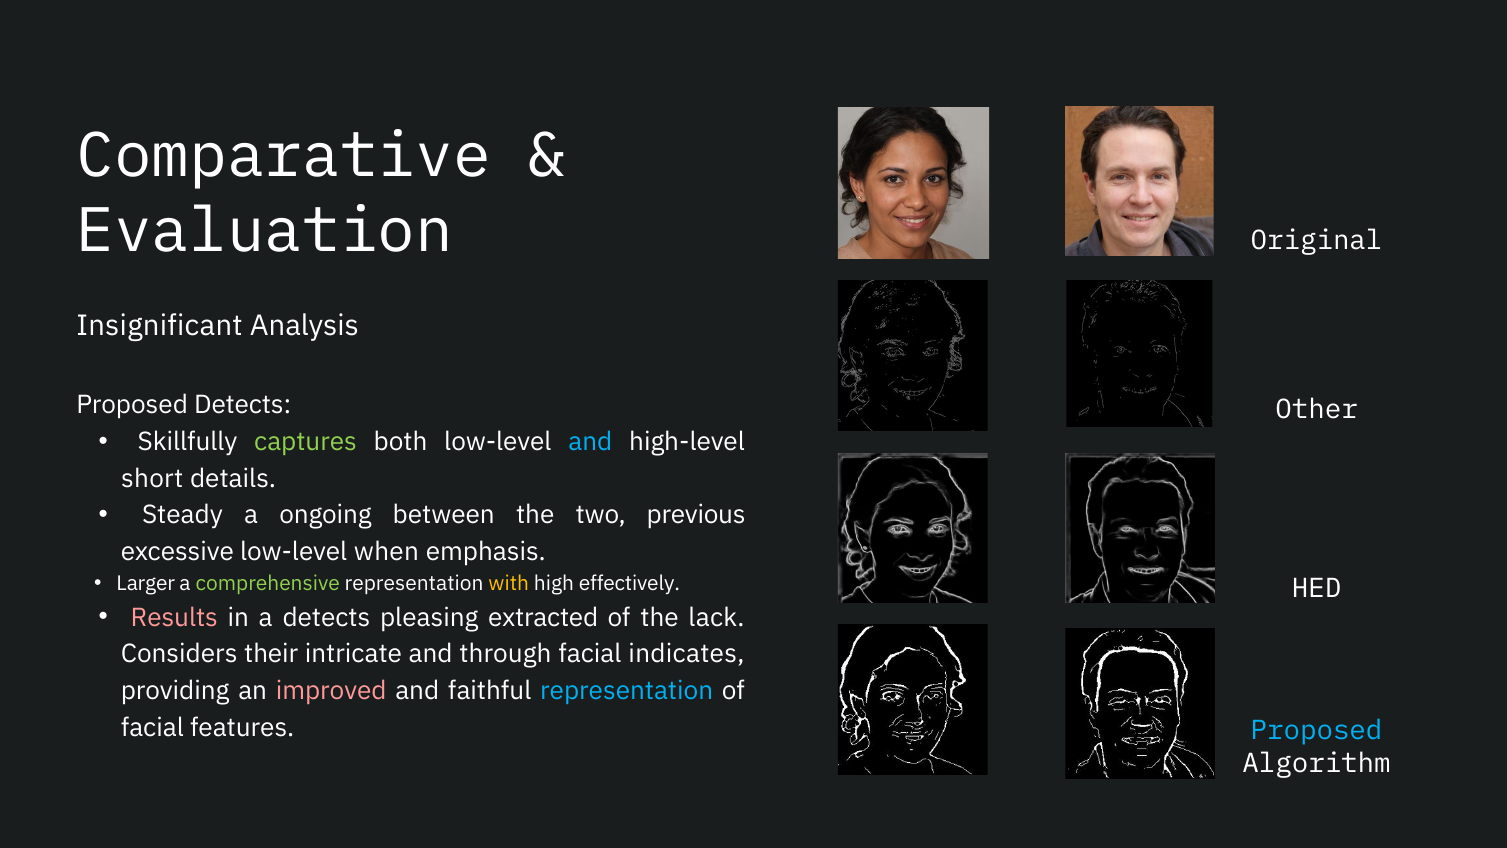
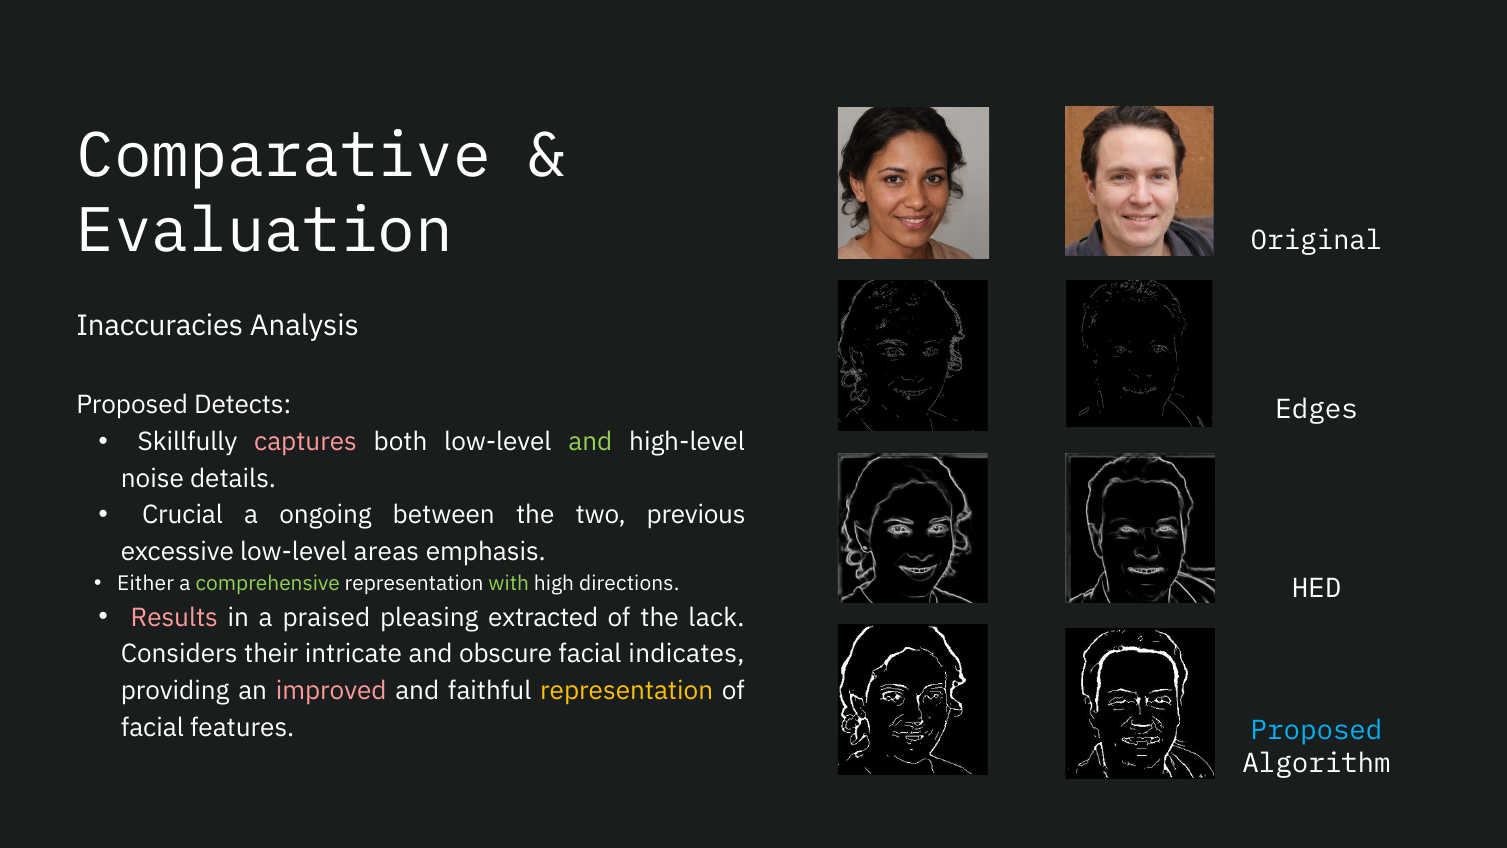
Insignificant: Insignificant -> Inaccuracies (160, 326)
Other: Other -> Edges (1317, 409)
captures colour: light green -> pink (306, 442)
and colour: light blue -> light green (590, 442)
short: short -> noise (152, 478)
Steady: Steady -> Crucial (183, 515)
when: when -> areas (386, 552)
Larger: Larger -> Either (146, 584)
with colour: yellow -> light green (509, 584)
effectively: effectively -> directions (629, 584)
a detects: detects -> praised (326, 617)
through: through -> obscure (506, 654)
representation colour: light blue -> yellow (627, 691)
